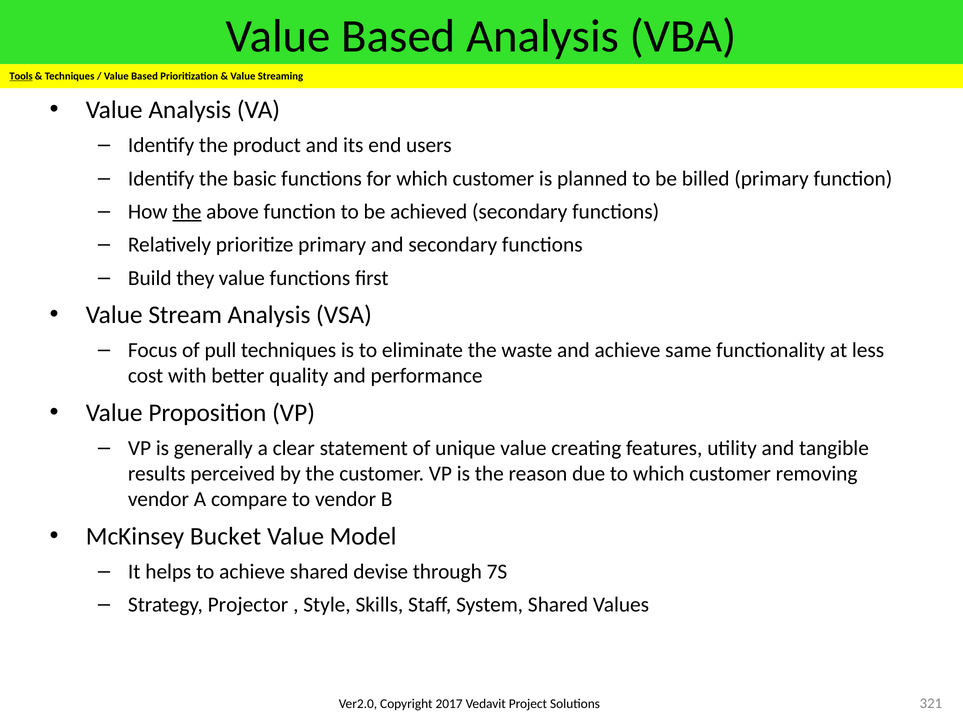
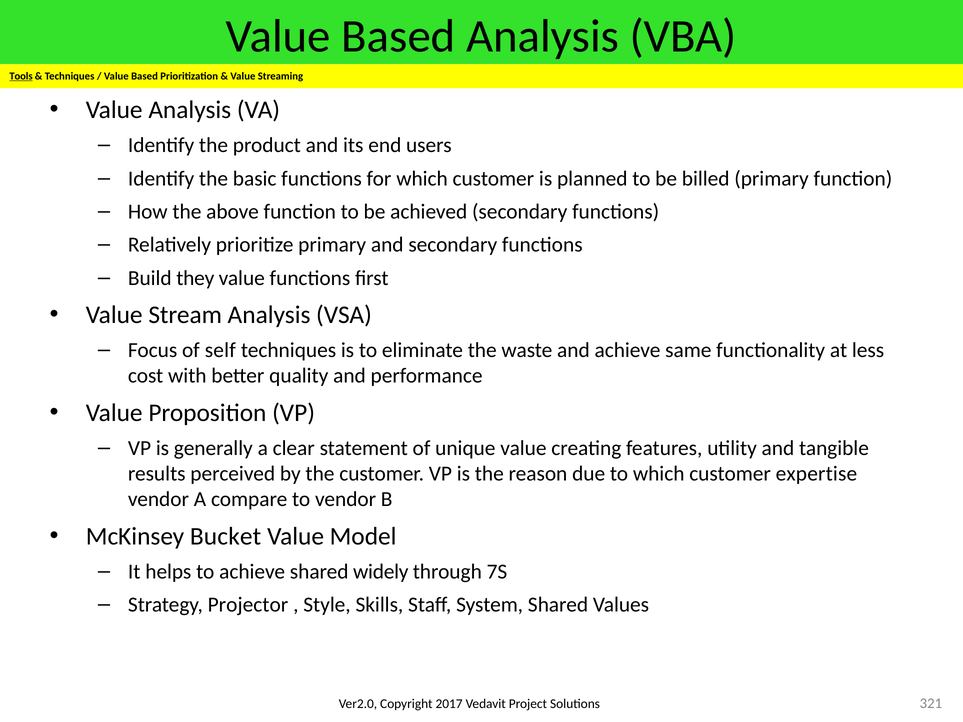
the underline: present -> none (187, 212)
pull: pull -> self (220, 350)
removing: removing -> expertise (816, 474)
devise: devise -> widely (381, 572)
